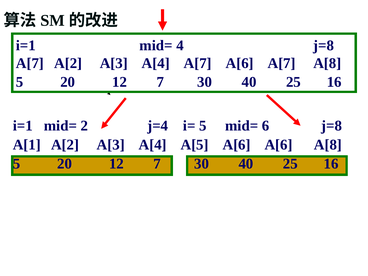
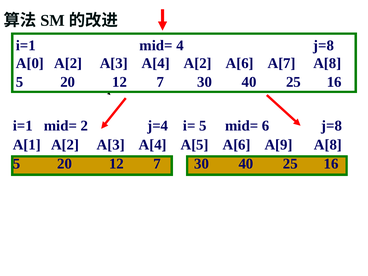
A[7: A[7 -> A[0 (30, 63)
A[4 A[7: A[7 -> A[2 (198, 63)
A[6 A[6: A[6 -> A[9 (279, 145)
